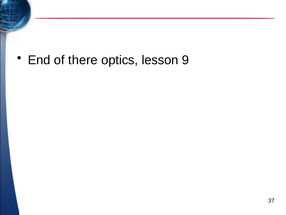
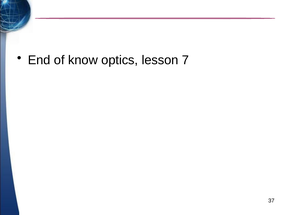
there: there -> know (83, 60)
9: 9 -> 7 (185, 60)
